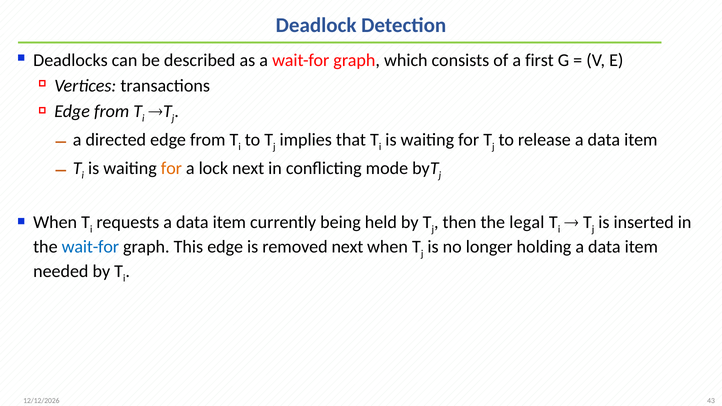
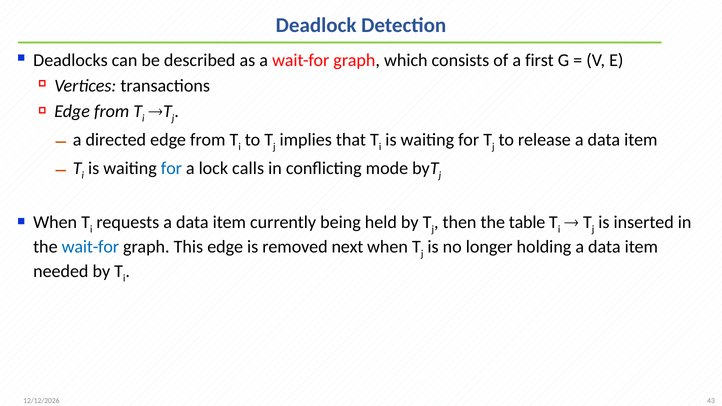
for colour: orange -> blue (171, 168)
lock next: next -> calls (248, 168)
legal: legal -> table (527, 222)
